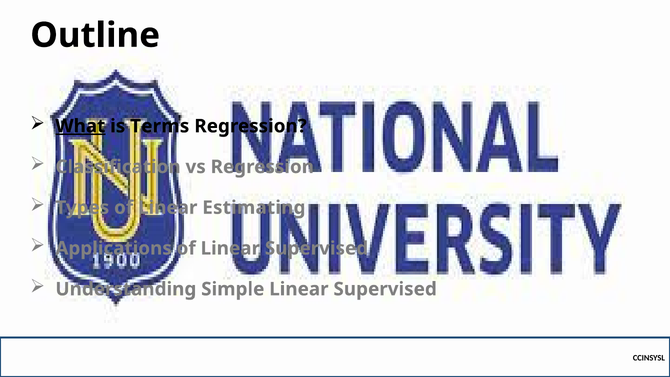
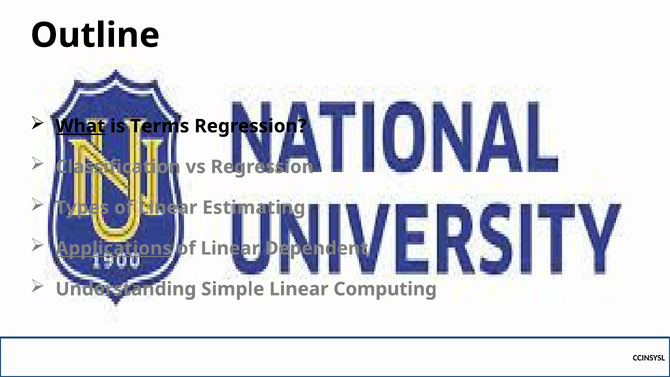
Applications underline: none -> present (114, 248)
of Linear Supervised: Supervised -> Dependent (317, 248)
Simple Linear Supervised: Supervised -> Computing (385, 289)
